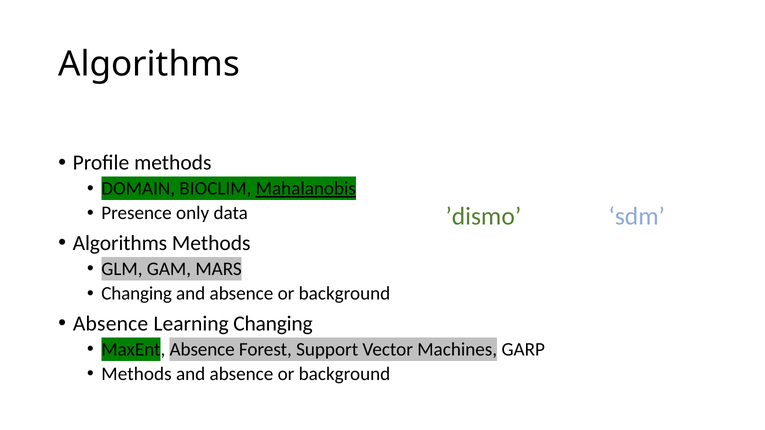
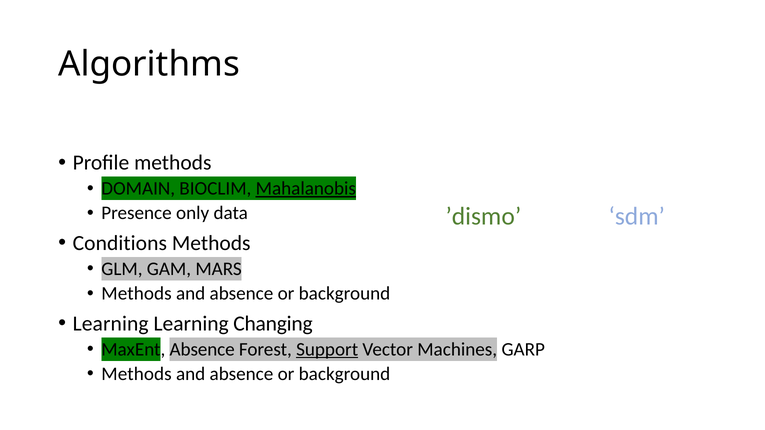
Algorithms: Algorithms -> Conditions (120, 243)
Changing: Changing -> Methods (137, 294)
Absence: Absence -> Learning (111, 324)
Support underline: none -> present (327, 350)
